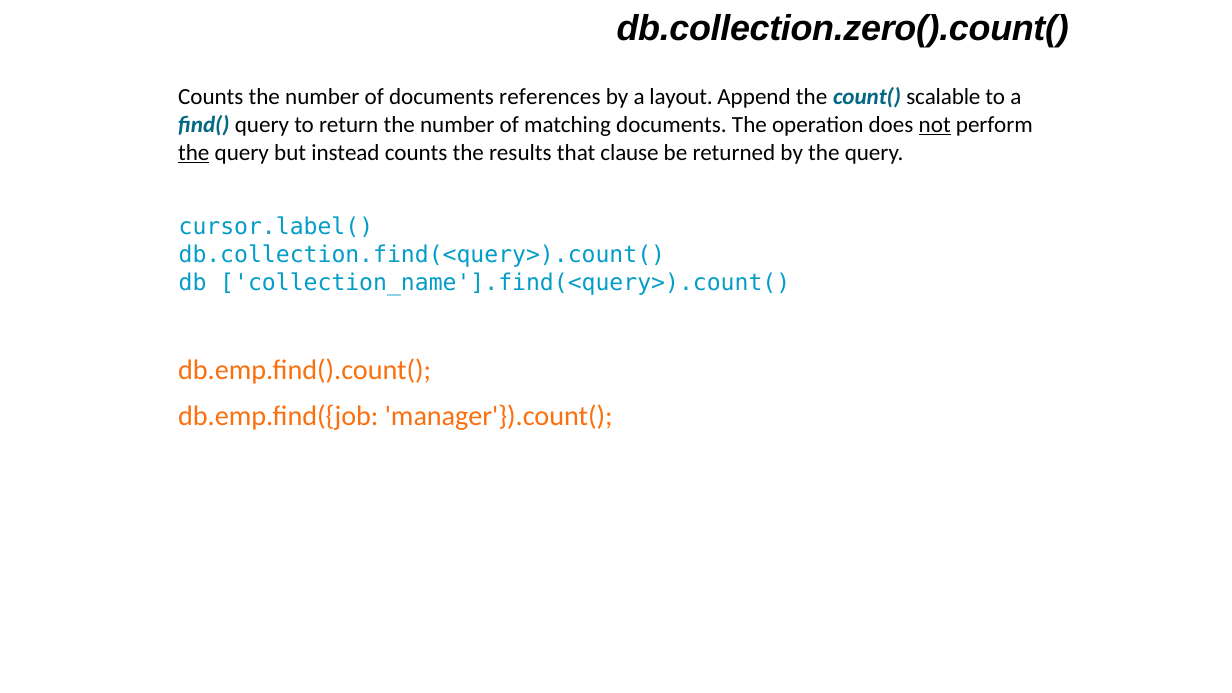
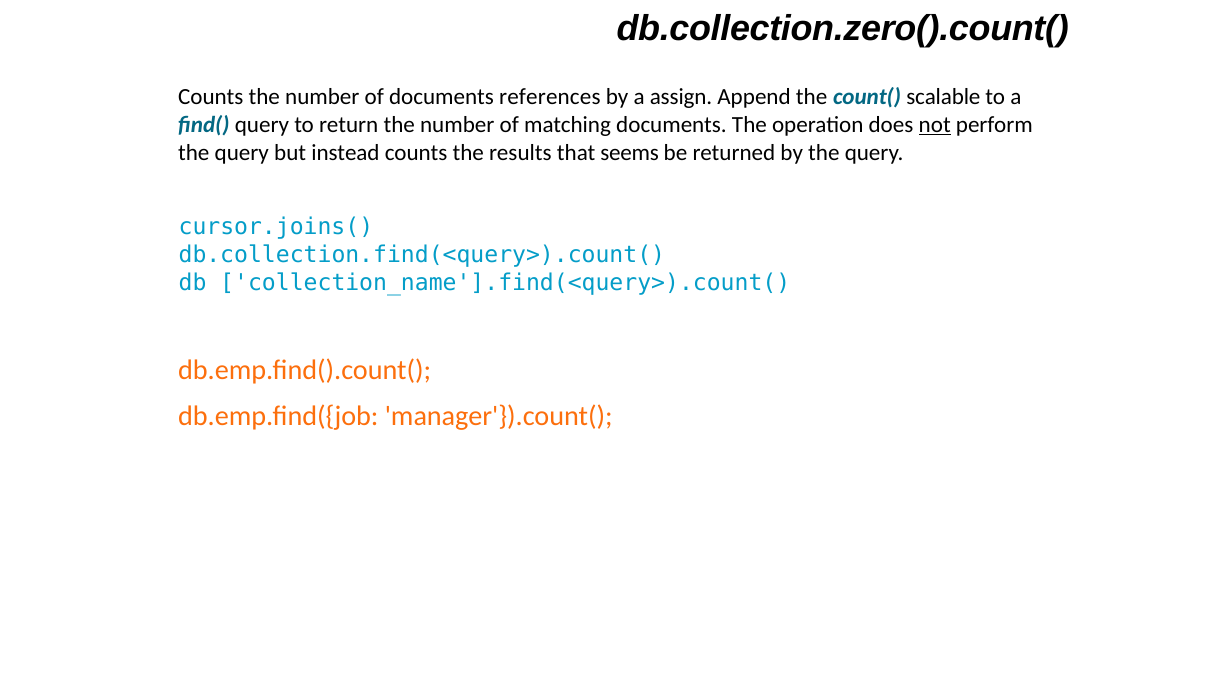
layout: layout -> assign (681, 97)
the underline: present -> none (194, 152)
clause: clause -> seems (630, 152)
cursor.label(: cursor.label( -> cursor.joins( (276, 227)
